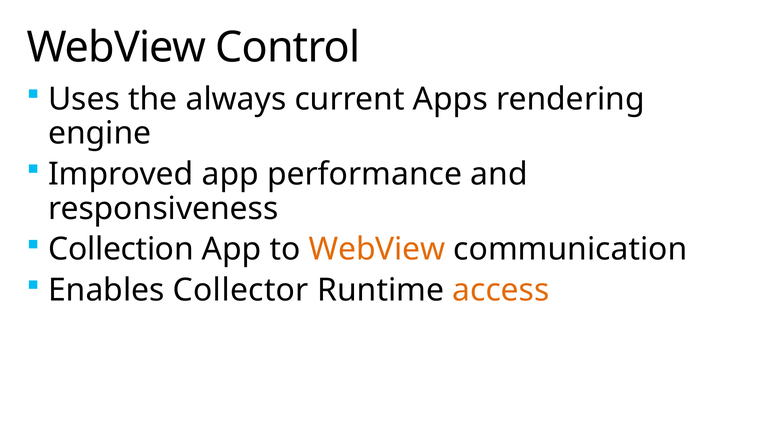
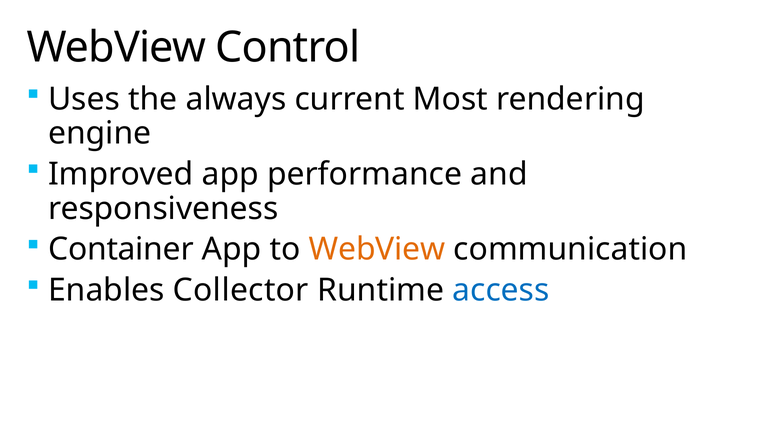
Apps: Apps -> Most (450, 99)
Collection: Collection -> Container (121, 250)
access colour: orange -> blue (501, 290)
